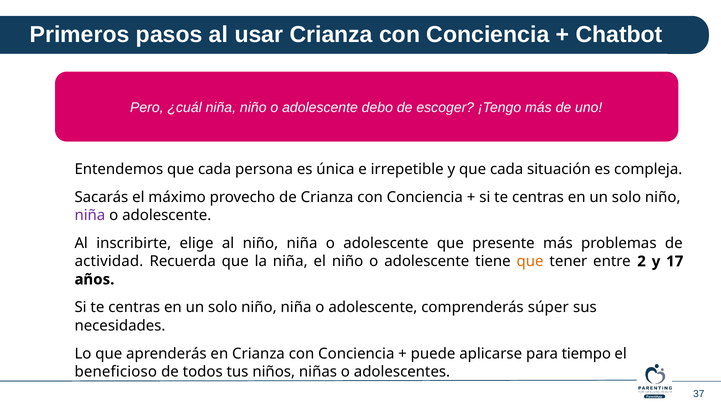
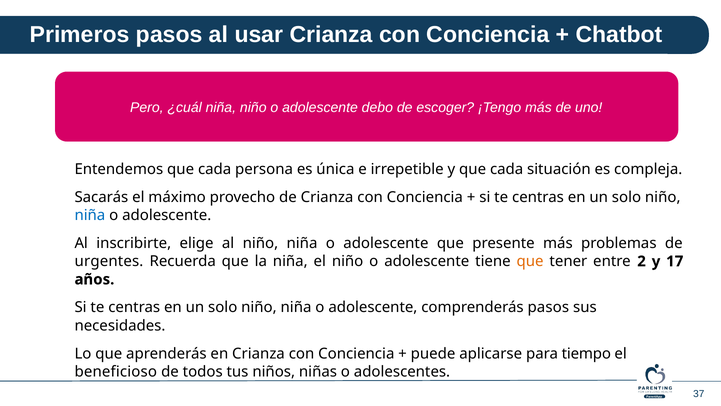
niña colour: purple -> blue (90, 215)
actividad: actividad -> urgentes (109, 261)
comprenderás súper: súper -> pasos (548, 307)
